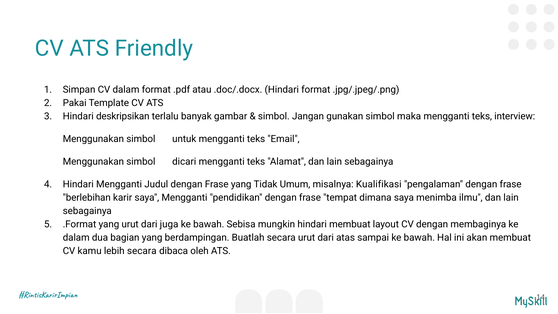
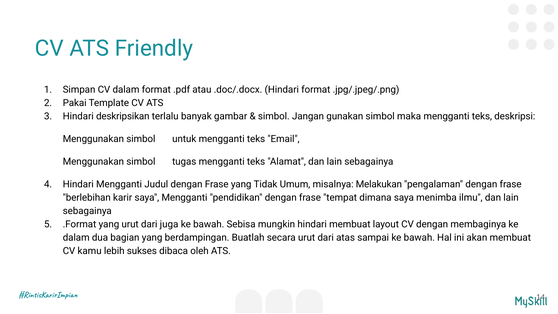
interview: interview -> deskripsi (515, 116)
dicari: dicari -> tugas (184, 162)
Kualifikasi: Kualifikasi -> Melakukan (379, 184)
lebih secara: secara -> sukses (142, 251)
